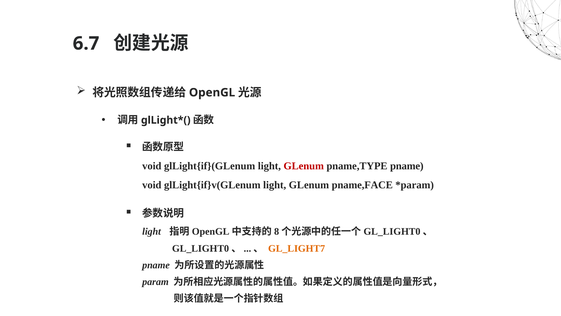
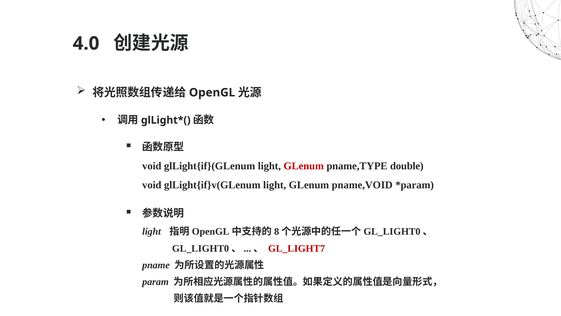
6.7: 6.7 -> 4.0 (86, 43)
pname,TYPE pname: pname -> double (407, 166)
pname,FACE: pname,FACE -> pname,VOID (362, 185)
GL_LIGHT7 colour: orange -> red (297, 248)
